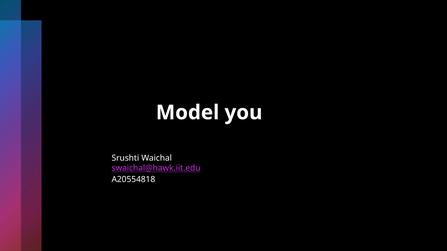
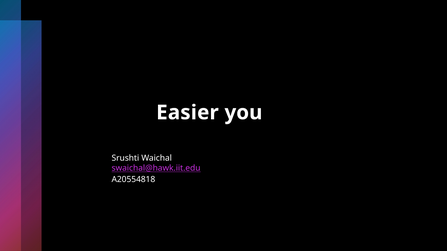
Model: Model -> Easier (187, 113)
